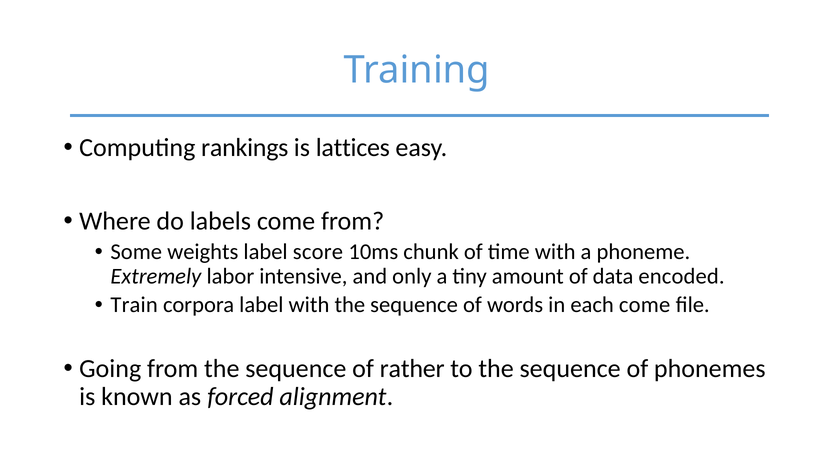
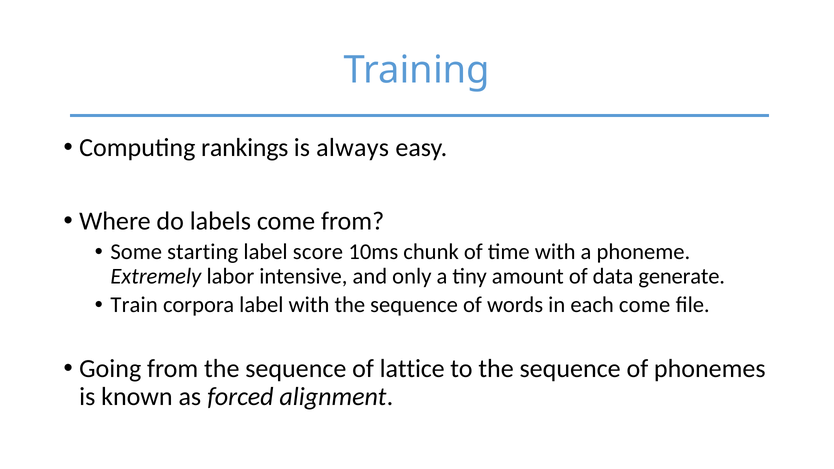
lattices: lattices -> always (353, 148)
weights: weights -> starting (203, 252)
encoded: encoded -> generate (682, 276)
rather: rather -> lattice (412, 369)
